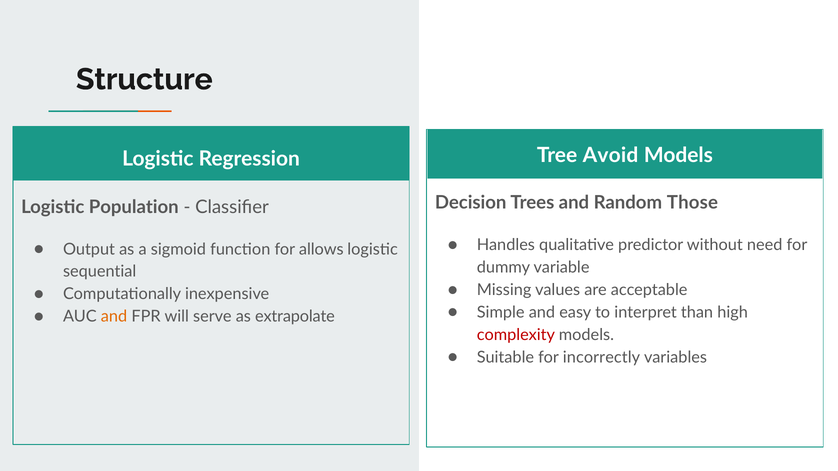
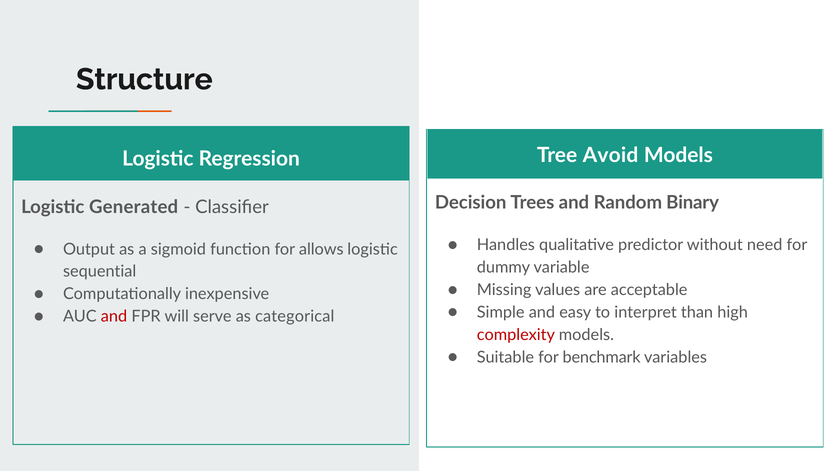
Those: Those -> Binary (693, 203)
Population: Population -> Generated (134, 207)
and colour: orange -> red (114, 317)
extrapolate: extrapolate -> categorical (295, 317)
incorrectly: incorrectly -> benchmark (602, 358)
